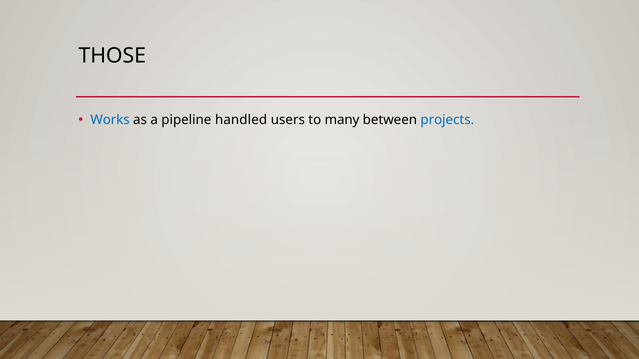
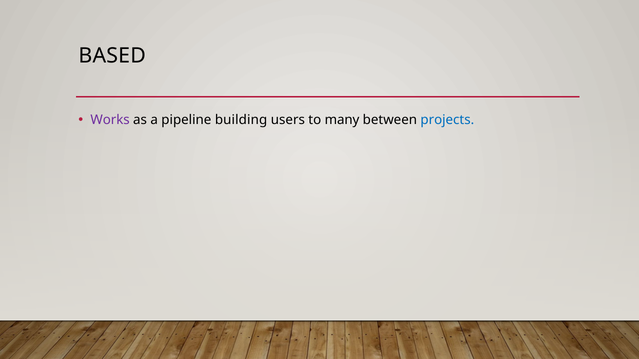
THOSE: THOSE -> BASED (112, 56)
Works colour: blue -> purple (110, 120)
handled: handled -> building (241, 120)
